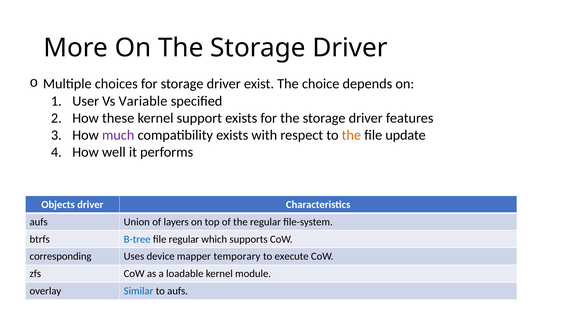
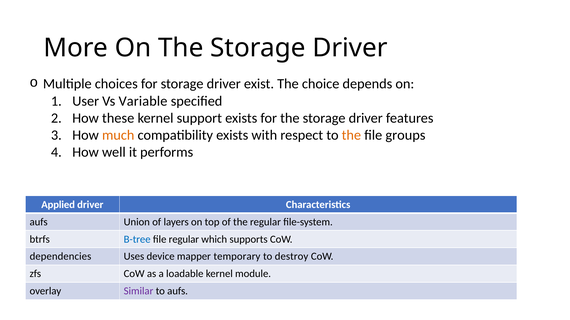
much colour: purple -> orange (118, 135)
update: update -> groups (405, 135)
Objects: Objects -> Applied (58, 205)
corresponding: corresponding -> dependencies (60, 257)
execute: execute -> destroy (292, 257)
Similar colour: blue -> purple (139, 292)
